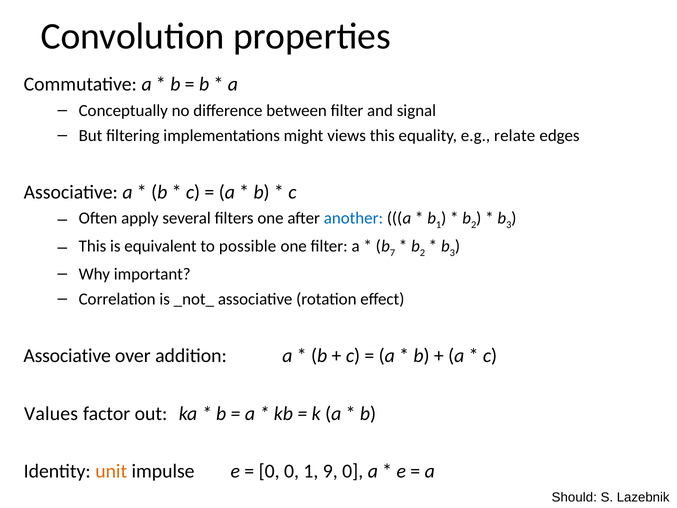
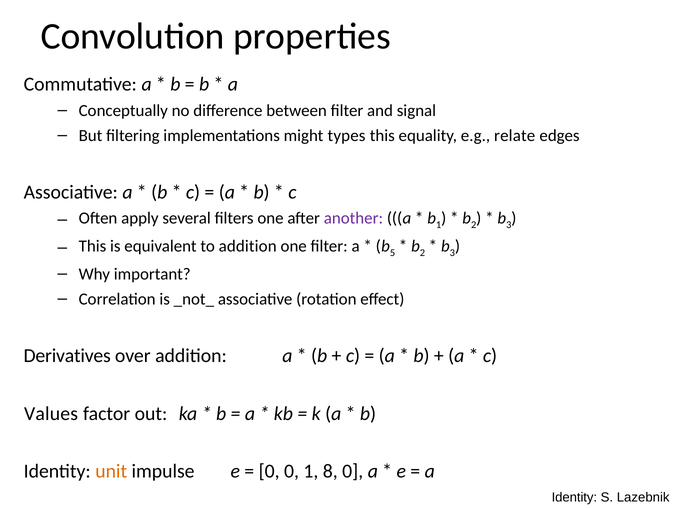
views: views -> types (347, 135)
another colour: blue -> purple (353, 218)
to possible: possible -> addition (248, 246)
7: 7 -> 5 (393, 253)
Associative: Associative -> Derivatives (67, 355)
9: 9 -> 8 (330, 471)
Should: Should -> Identity (574, 497)
